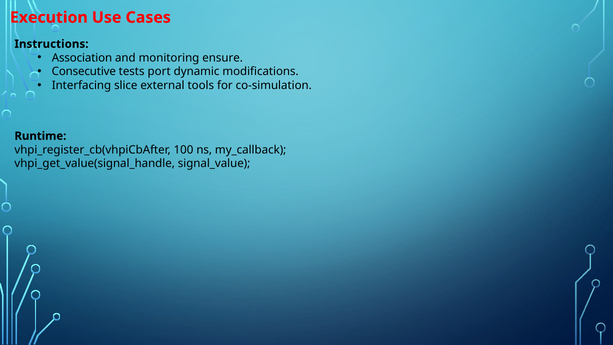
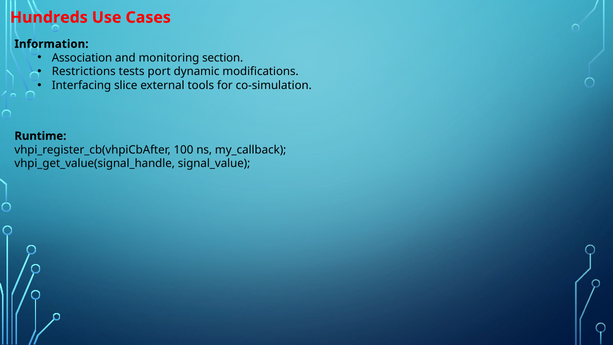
Execution: Execution -> Hundreds (49, 17)
Instructions: Instructions -> Information (51, 44)
ensure: ensure -> section (223, 58)
Consecutive: Consecutive -> Restrictions (84, 72)
